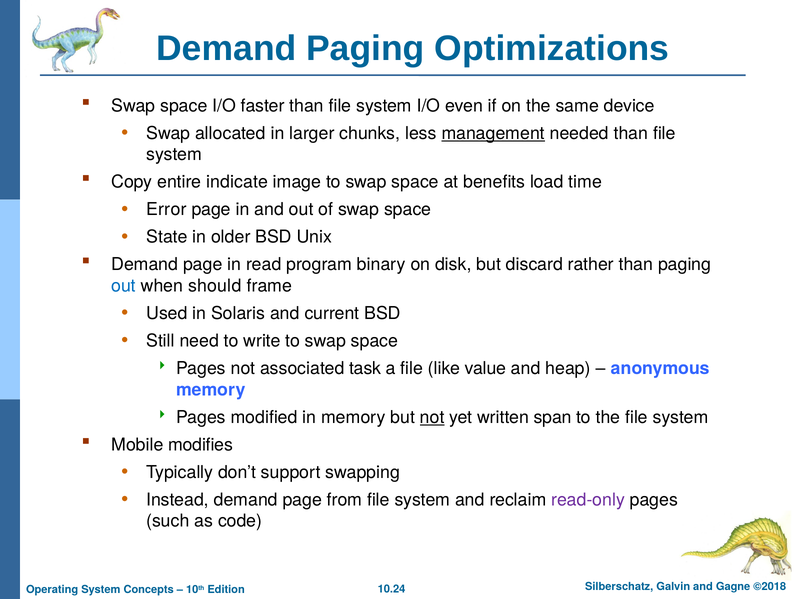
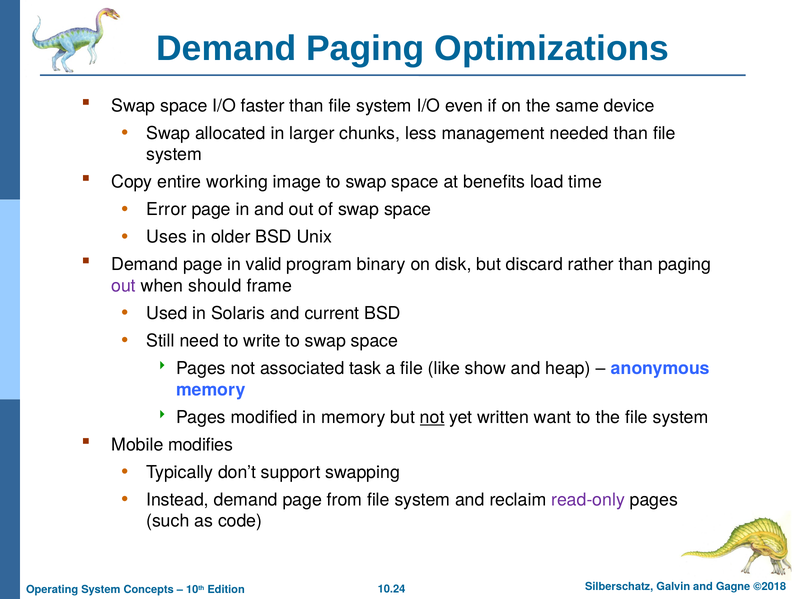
management underline: present -> none (493, 133)
indicate: indicate -> working (237, 182)
State: State -> Uses (167, 237)
read: read -> valid (264, 265)
out colour: blue -> purple (124, 286)
value: value -> show (485, 369)
span: span -> want (553, 417)
